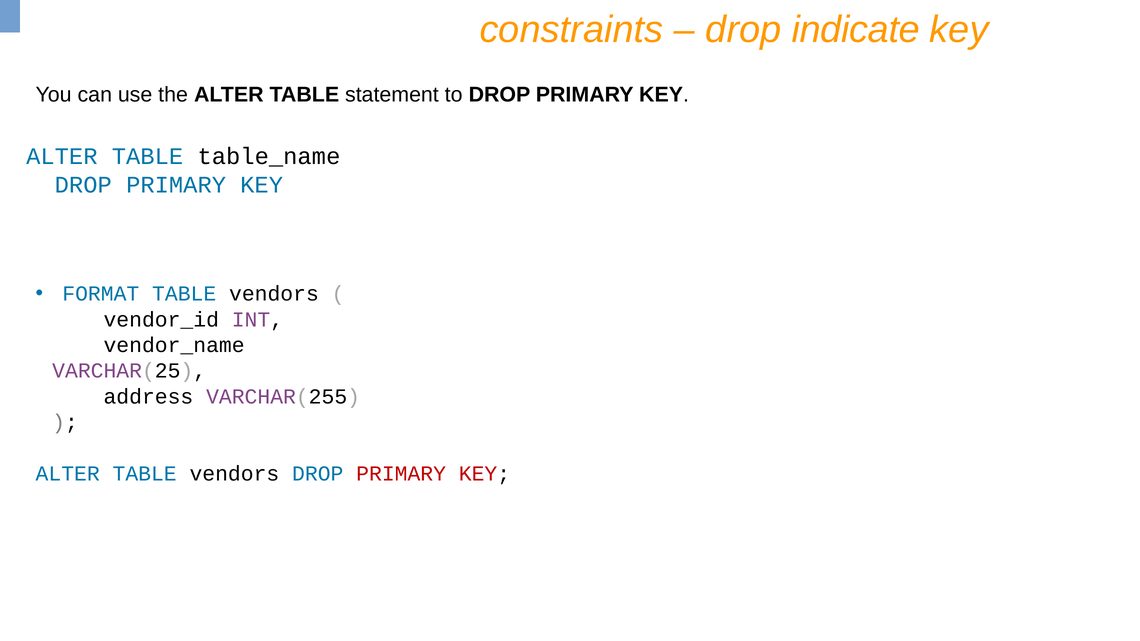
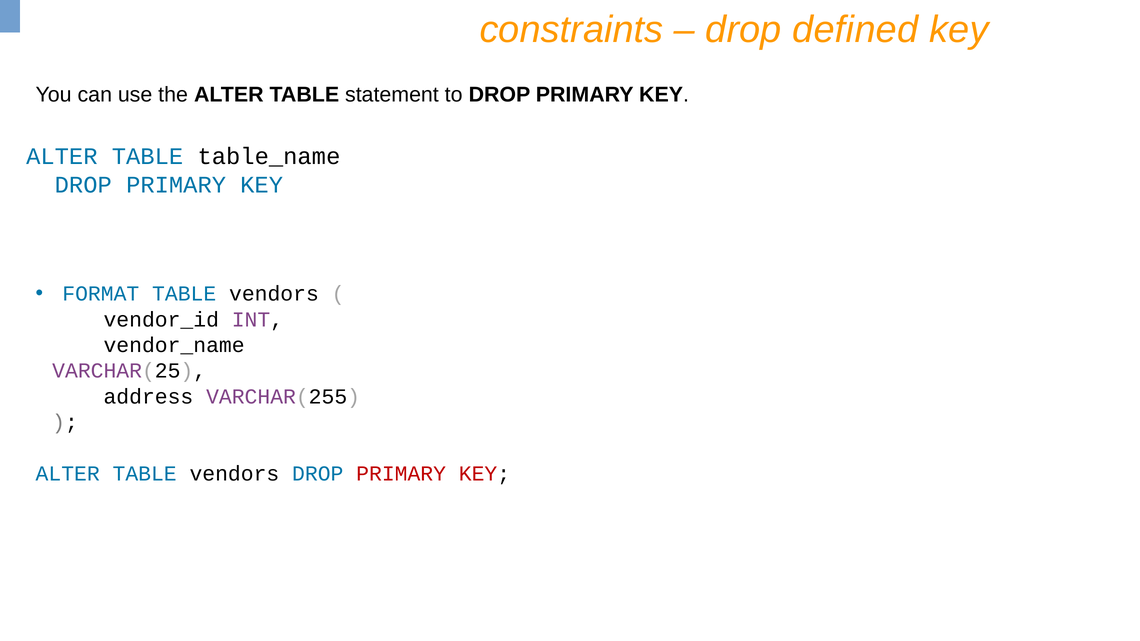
indicate: indicate -> defined (855, 30)
